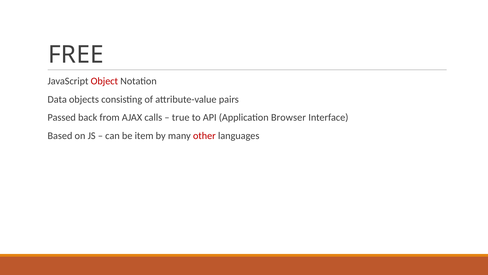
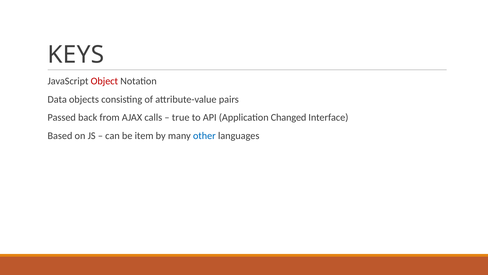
FREE: FREE -> KEYS (76, 55)
Browser: Browser -> Changed (289, 117)
other colour: red -> blue (204, 135)
